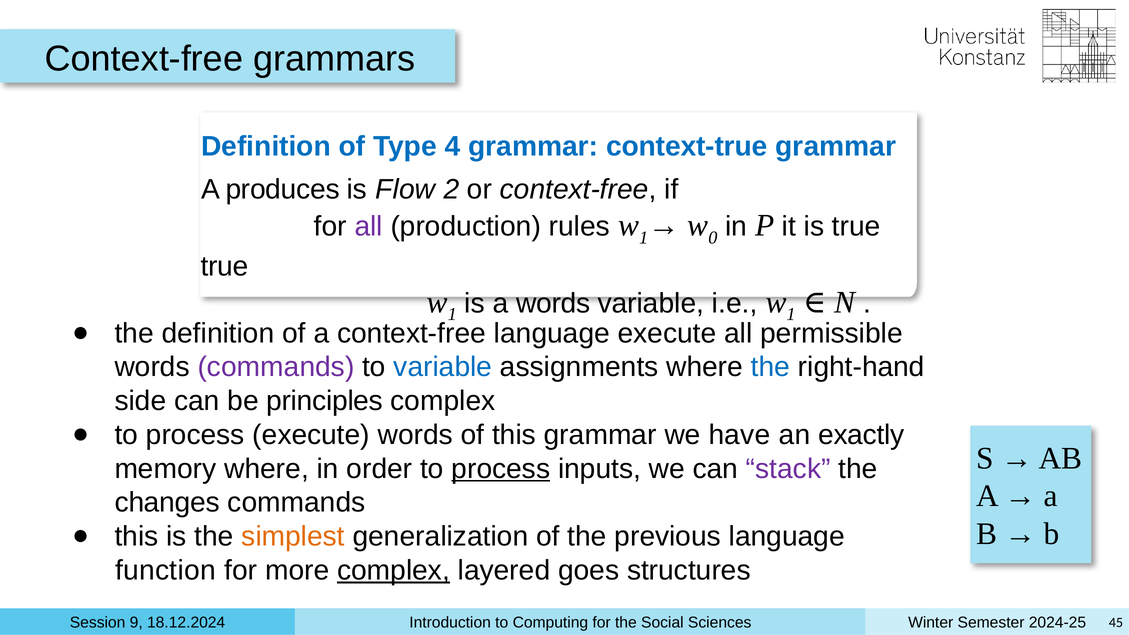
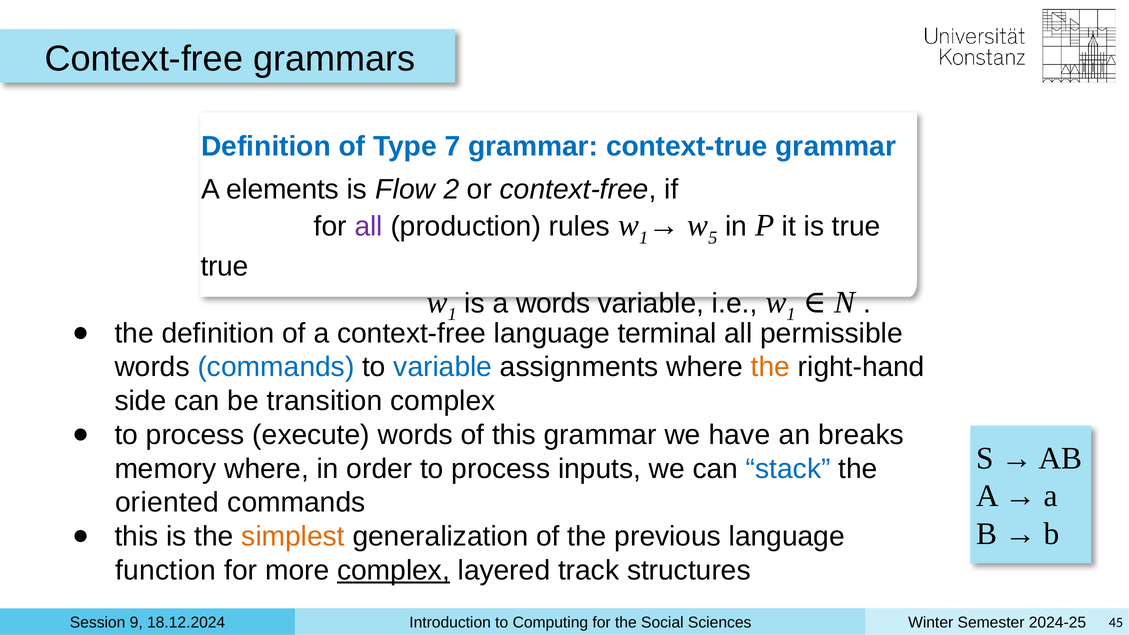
4: 4 -> 7 (453, 146)
produces: produces -> elements (283, 190)
0: 0 -> 5 (713, 238)
language execute: execute -> terminal (667, 333)
commands colour: purple -> blue (276, 367)
the colour: blue -> orange (770, 367)
principles: principles -> transition (324, 401)
exactly: exactly -> breaks (861, 435)
process underline: present -> none (501, 469)
stack colour: purple -> blue (788, 469)
changes: changes -> oriented (167, 503)
goes: goes -> track (589, 570)
